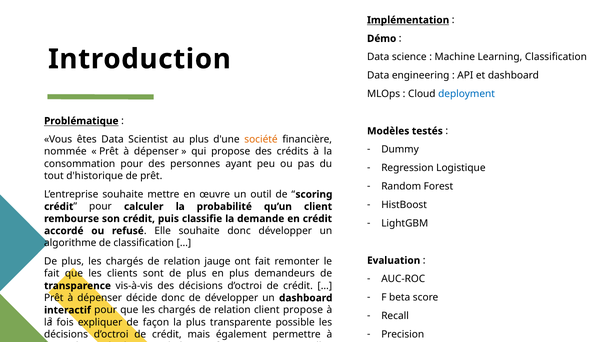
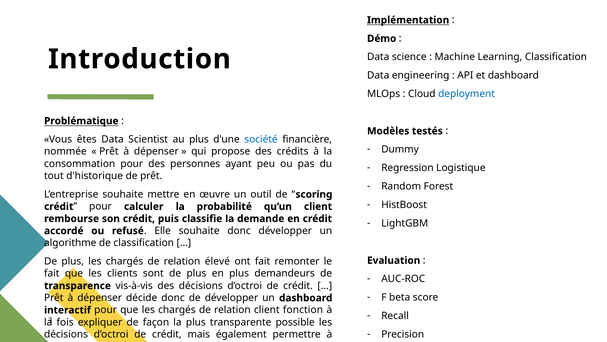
société colour: orange -> blue (261, 139)
jauge: jauge -> élevé (217, 261)
client propose: propose -> fonction (303, 310)
